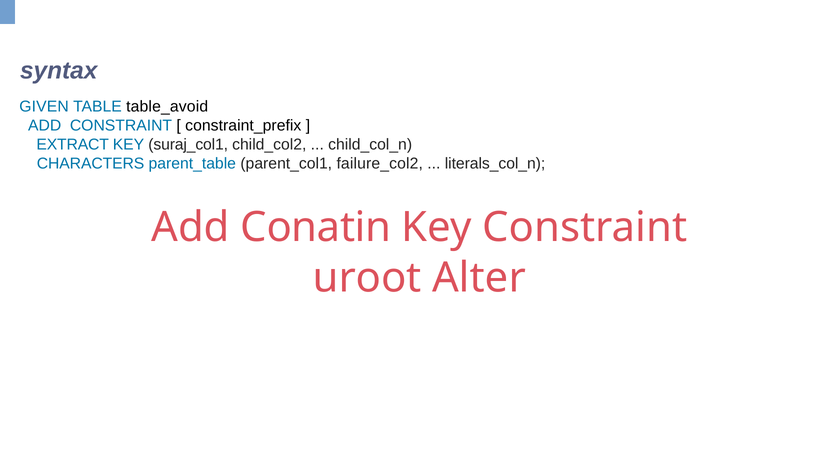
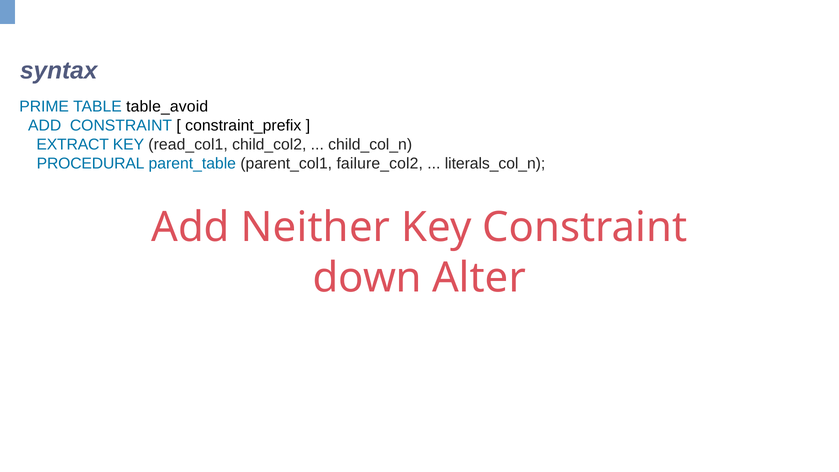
GIVEN: GIVEN -> PRIME (44, 107)
suraj_col1: suraj_col1 -> read_col1 (188, 145)
CHARACTERS: CHARACTERS -> PROCEDURAL (91, 163)
Conatin: Conatin -> Neither (315, 228)
uroot: uroot -> down (367, 278)
